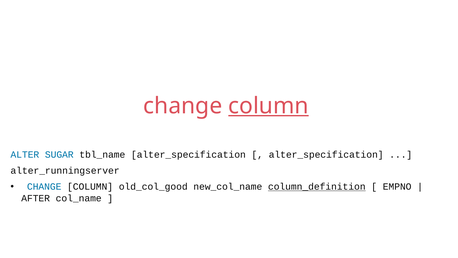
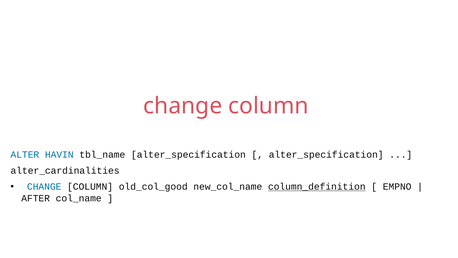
column underline: present -> none (268, 106)
SUGAR: SUGAR -> HAVIN (59, 154)
alter_runningserver: alter_runningserver -> alter_cardinalities (65, 170)
